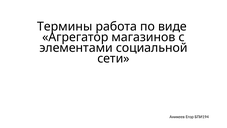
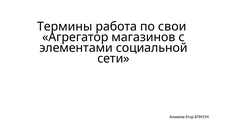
виде: виде -> свои (172, 26)
